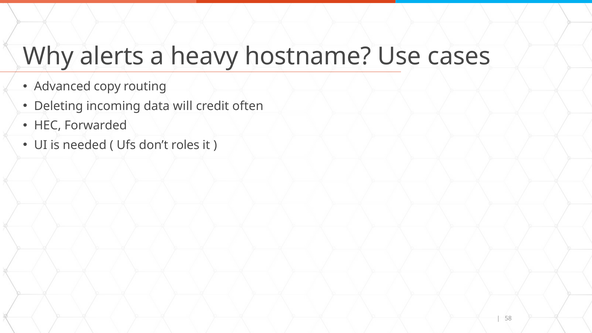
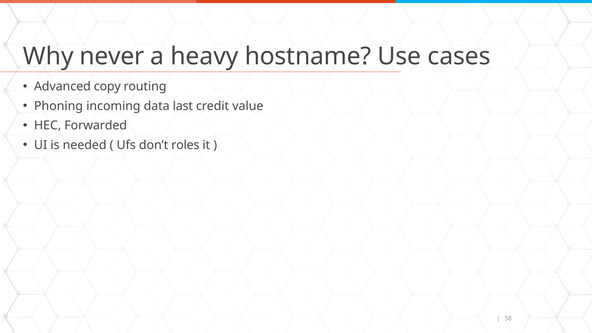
alerts: alerts -> never (112, 56)
Deleting: Deleting -> Phoning (59, 106)
will: will -> last (183, 106)
often: often -> value (248, 106)
